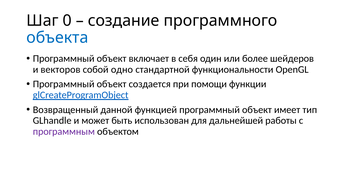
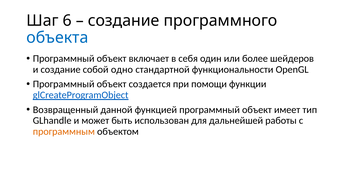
0: 0 -> 6 (67, 20)
и векторов: векторов -> создание (61, 69)
программным colour: purple -> orange (64, 131)
